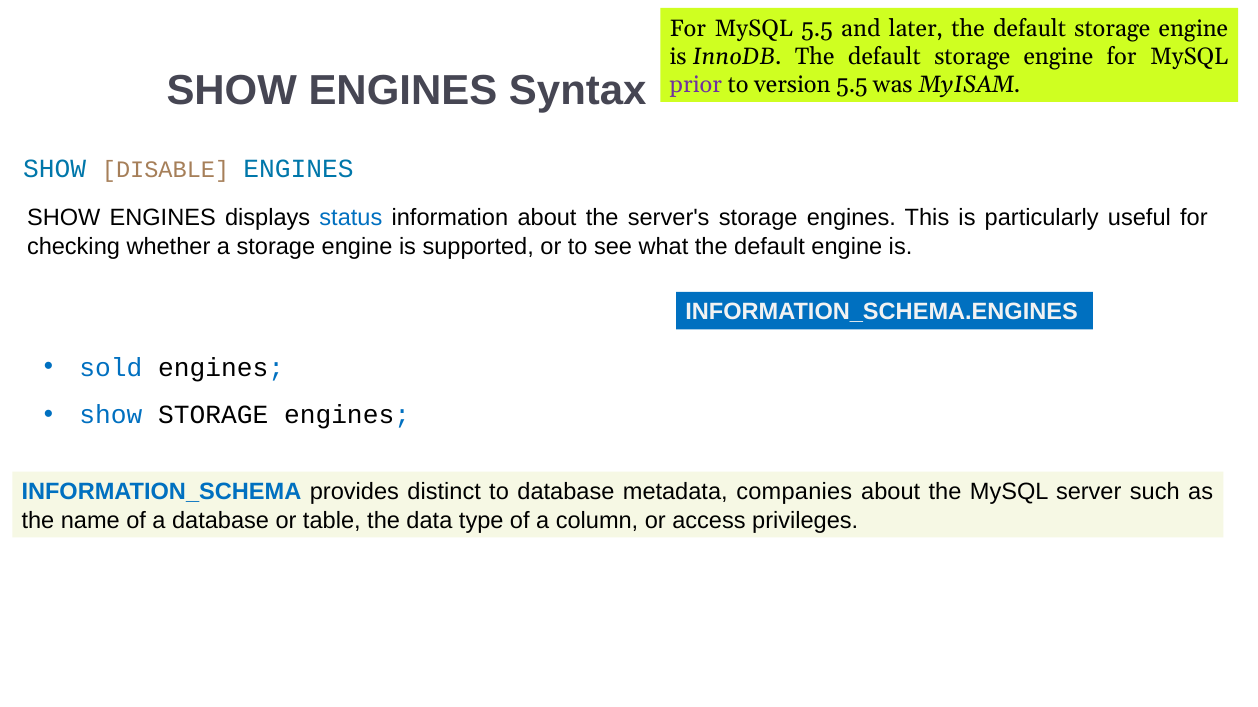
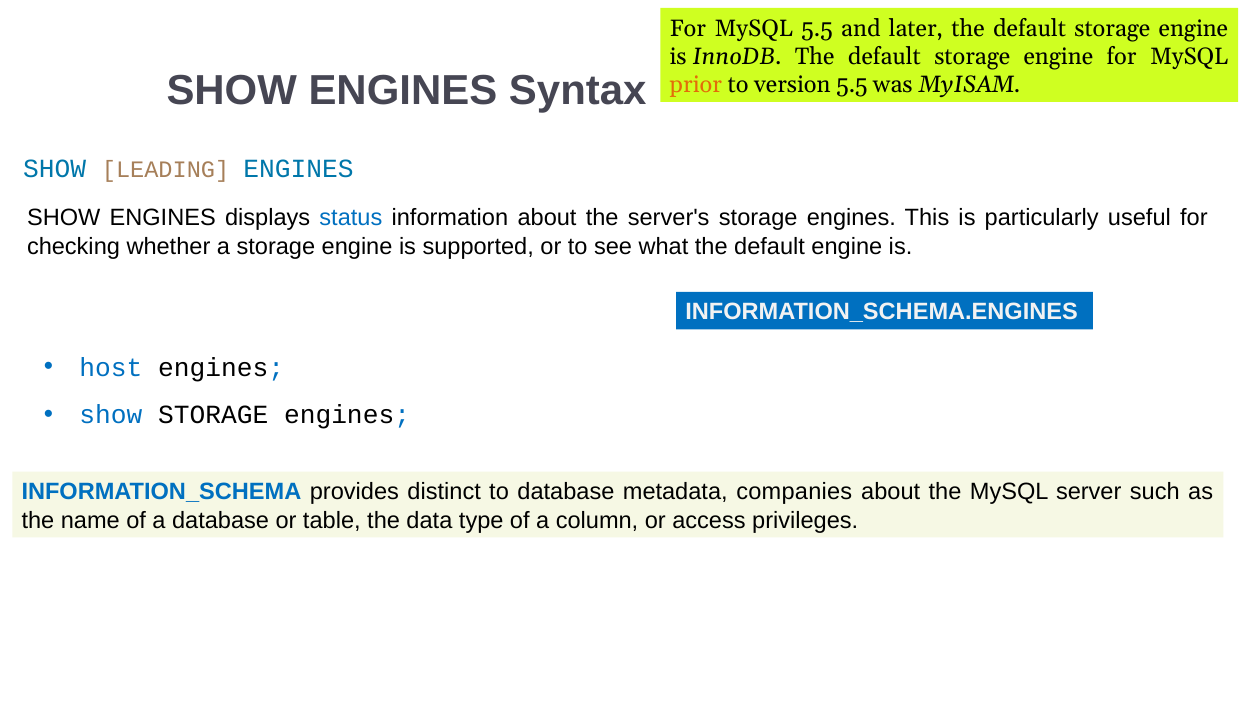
prior colour: purple -> orange (696, 85)
DISABLE: DISABLE -> LEADING (166, 170)
sold: sold -> host (111, 368)
